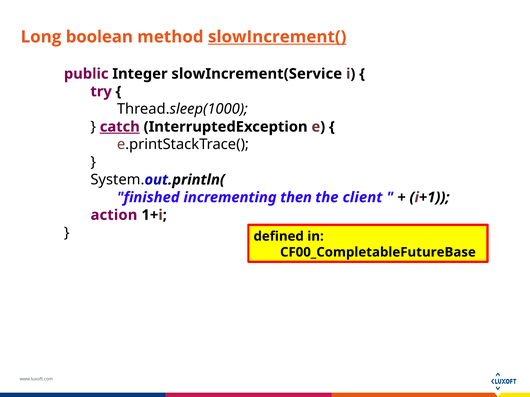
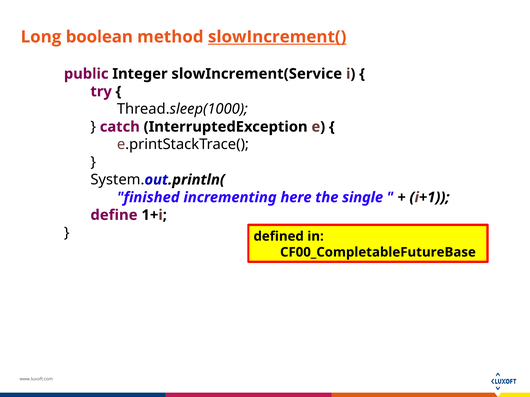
catch underline: present -> none (120, 127)
then: then -> here (296, 198)
client: client -> single (363, 198)
action: action -> define (114, 215)
